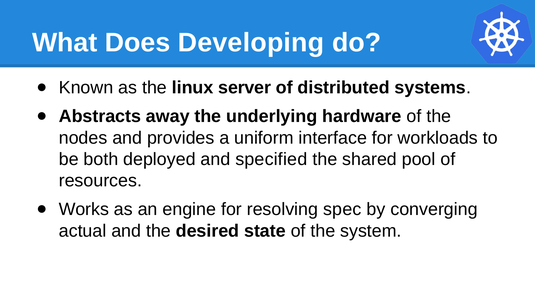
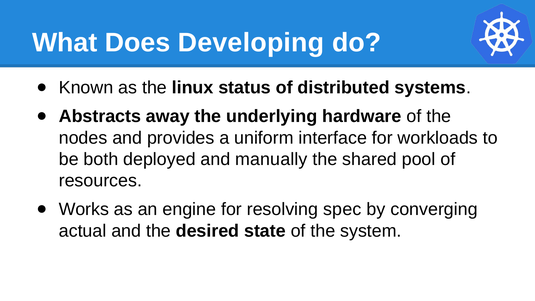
server: server -> status (245, 88)
specified: specified -> manually (271, 159)
